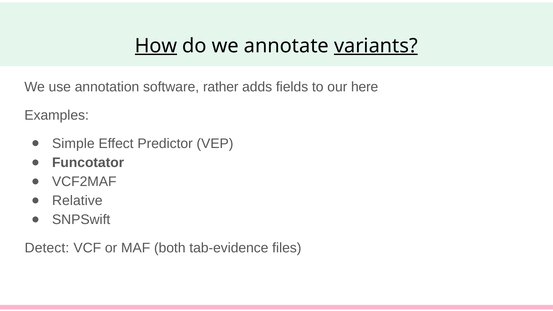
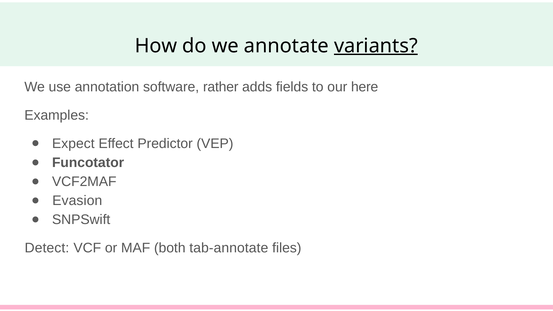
How underline: present -> none (156, 46)
Simple: Simple -> Expect (73, 144)
Relative: Relative -> Evasion (77, 201)
tab-evidence: tab-evidence -> tab-annotate (229, 248)
